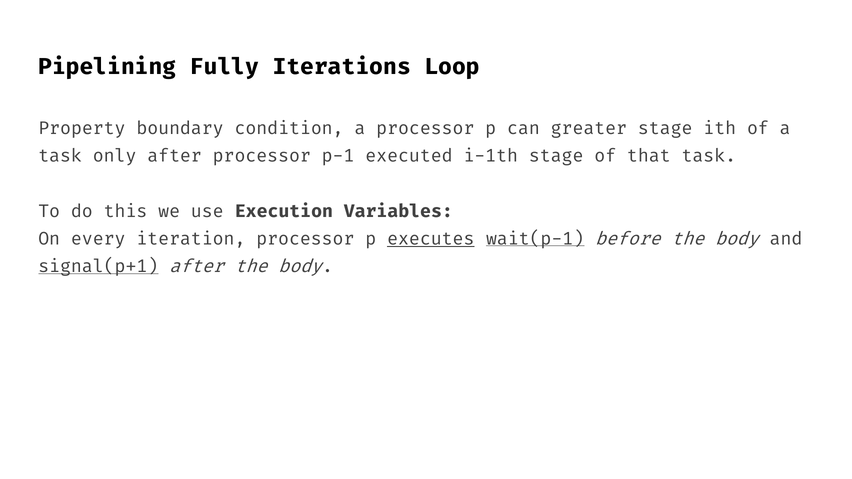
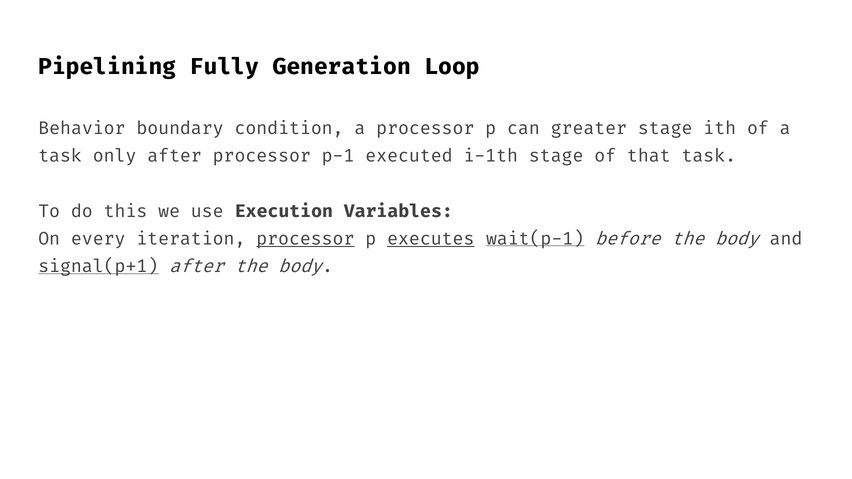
Iterations: Iterations -> Generation (342, 67)
Property: Property -> Behavior (82, 128)
processor underline: none -> present (305, 239)
